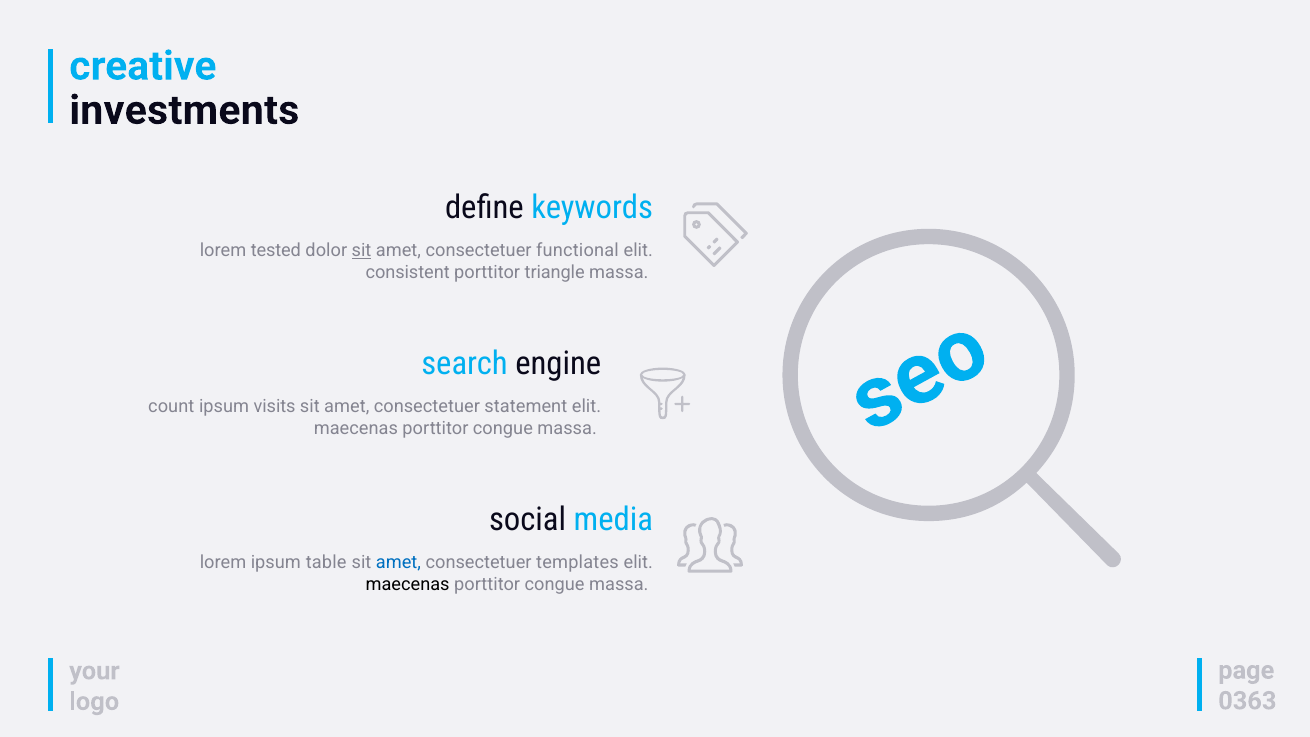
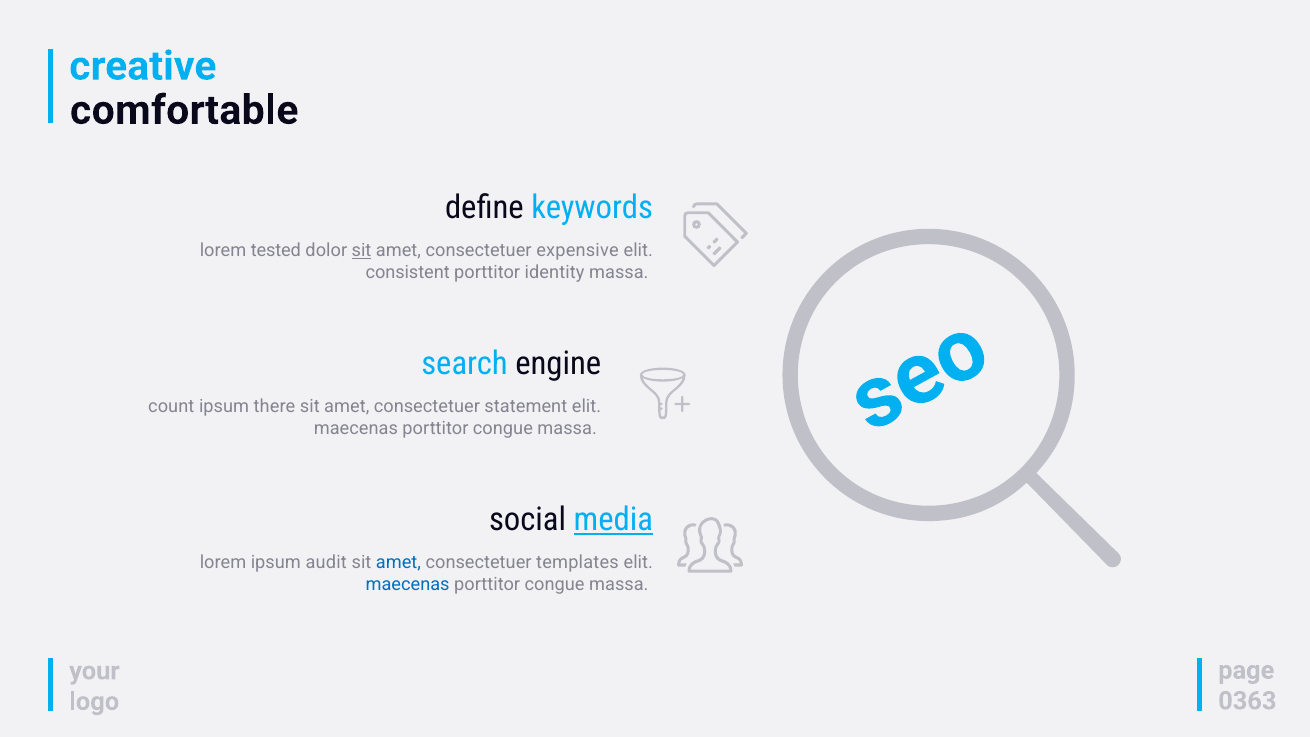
investments: investments -> comfortable (184, 110)
functional: functional -> expensive (578, 251)
triangle: triangle -> identity (555, 272)
visits: visits -> there (275, 406)
media underline: none -> present (613, 520)
table: table -> audit (326, 562)
maecenas colour: black -> blue (408, 584)
